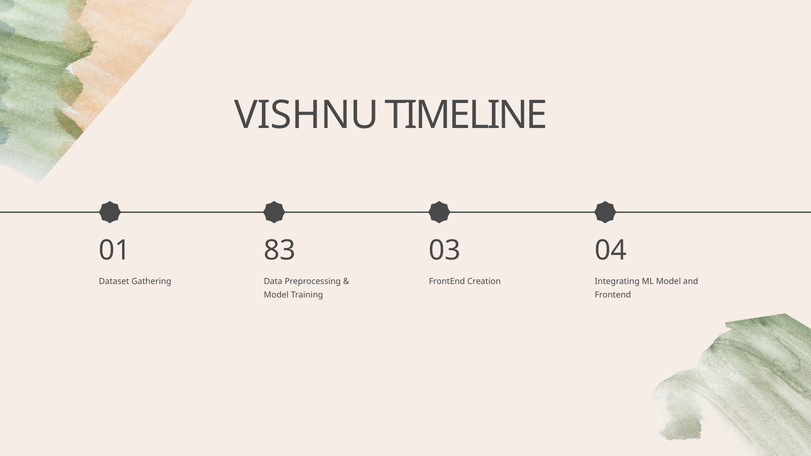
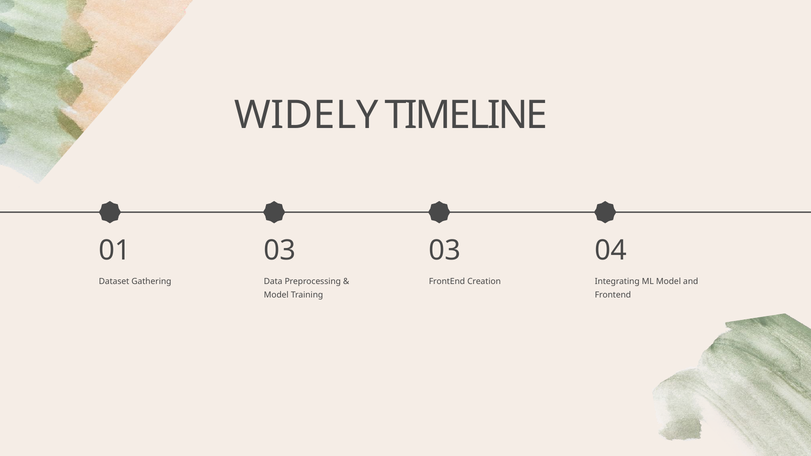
VISHNU: VISHNU -> WIDELY (306, 115)
01 83: 83 -> 03 (280, 251)
